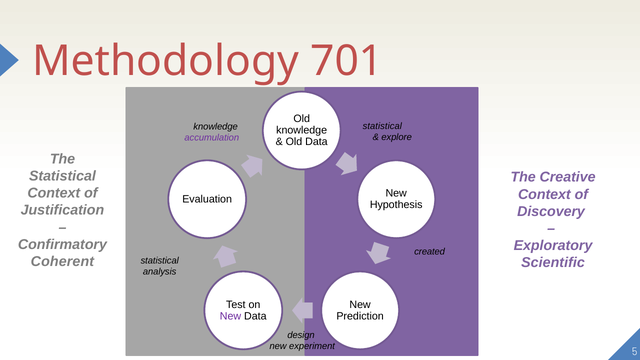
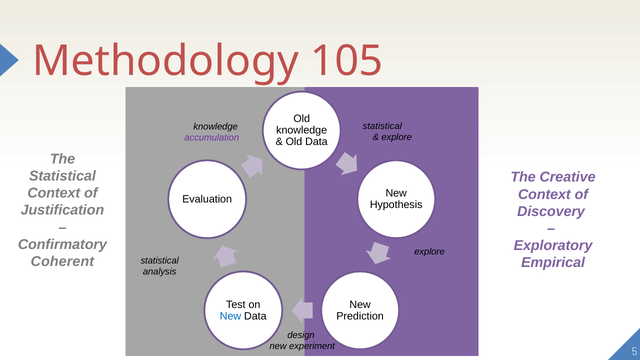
701: 701 -> 105 (347, 61)
created: created -> explore (430, 252)
Scientific: Scientific -> Empirical (553, 263)
New colour: purple -> blue (230, 316)
